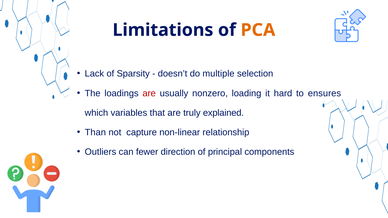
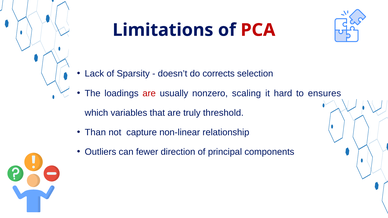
PCA colour: orange -> red (258, 30)
multiple: multiple -> corrects (219, 74)
loading: loading -> scaling (247, 93)
explained: explained -> threshold (223, 113)
